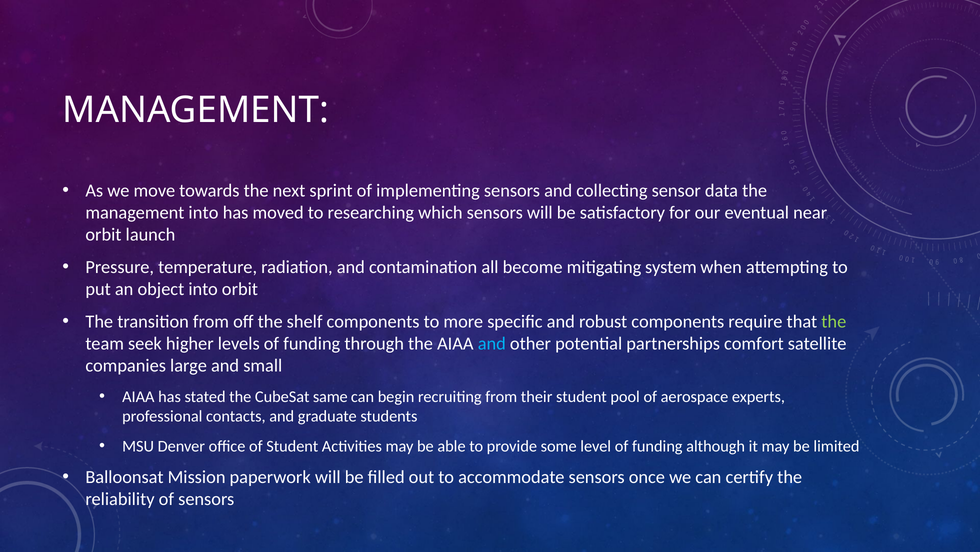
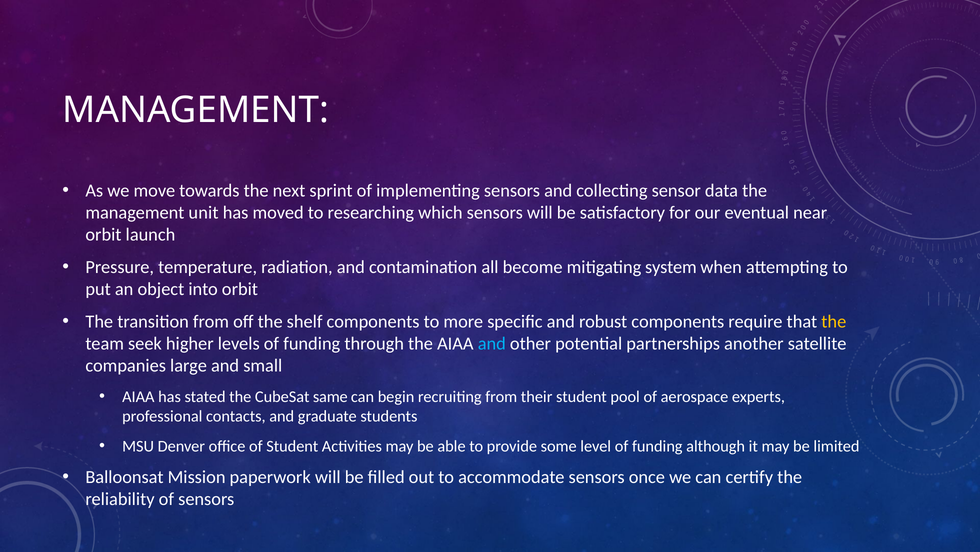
management into: into -> unit (204, 212)
the colour: light green -> yellow (834, 321)
comfort: comfort -> another (754, 343)
